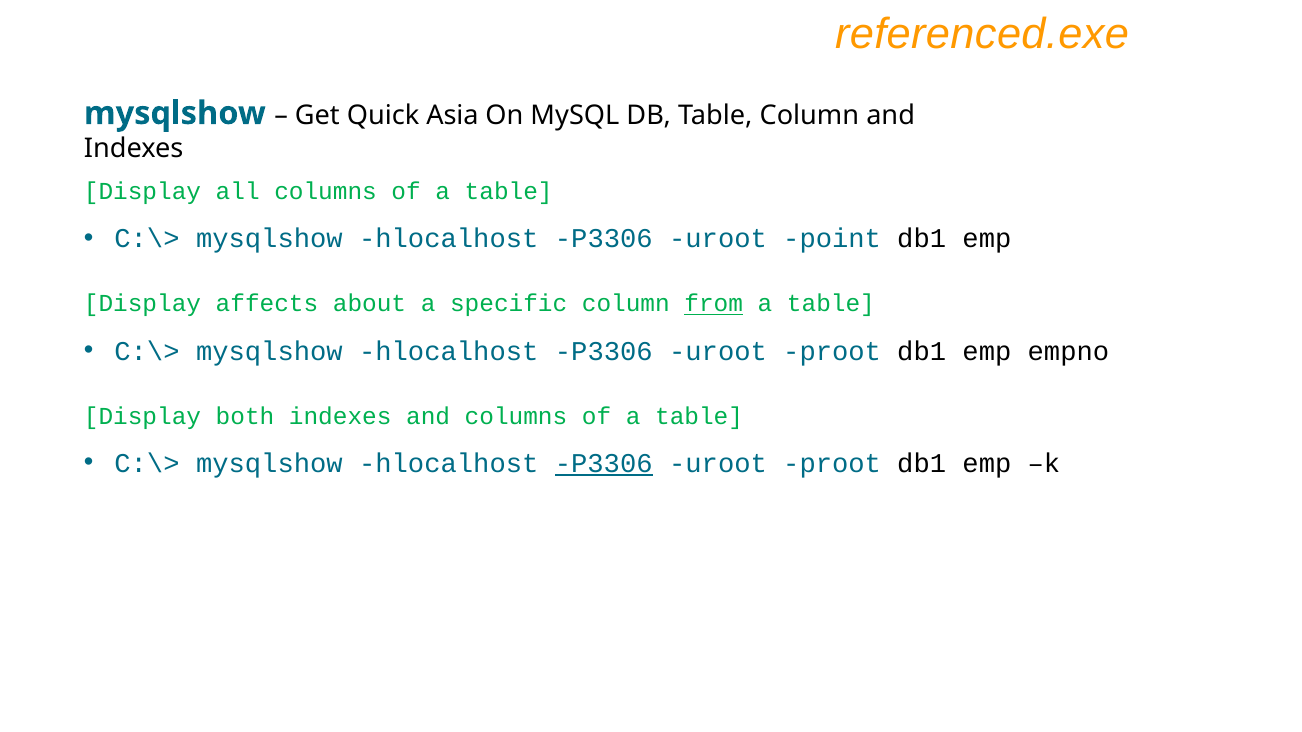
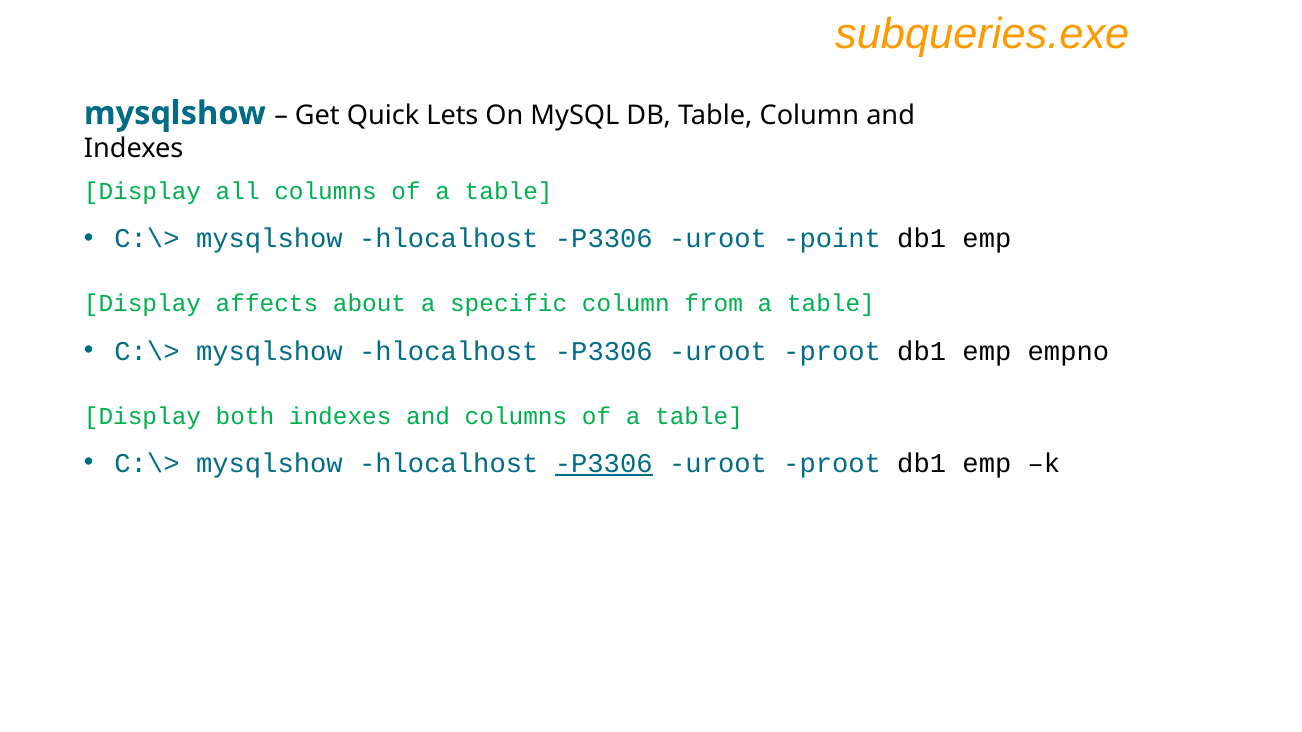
referenced.exe: referenced.exe -> subqueries.exe (982, 34)
Asia: Asia -> Lets (452, 115)
from underline: present -> none (714, 304)
